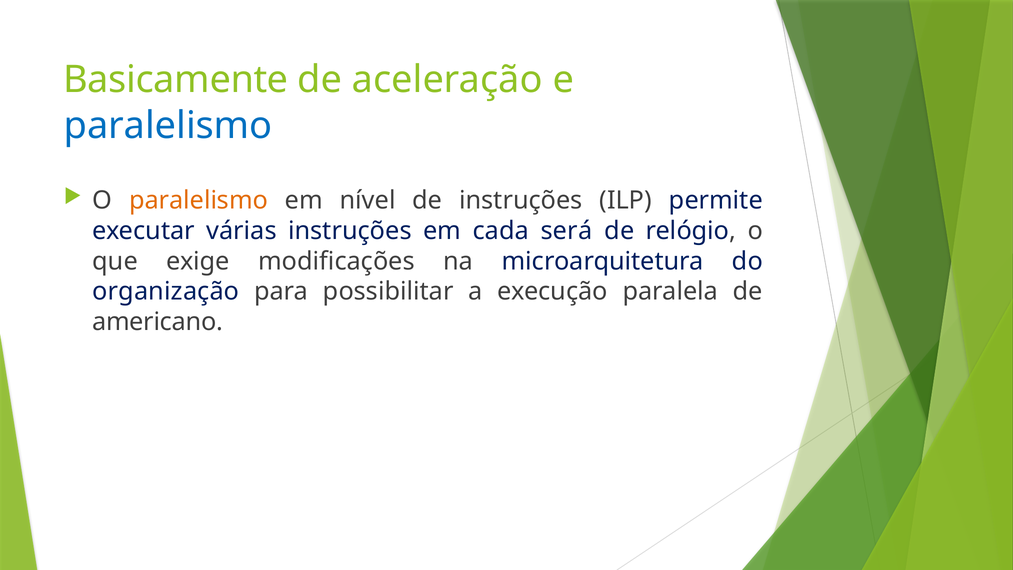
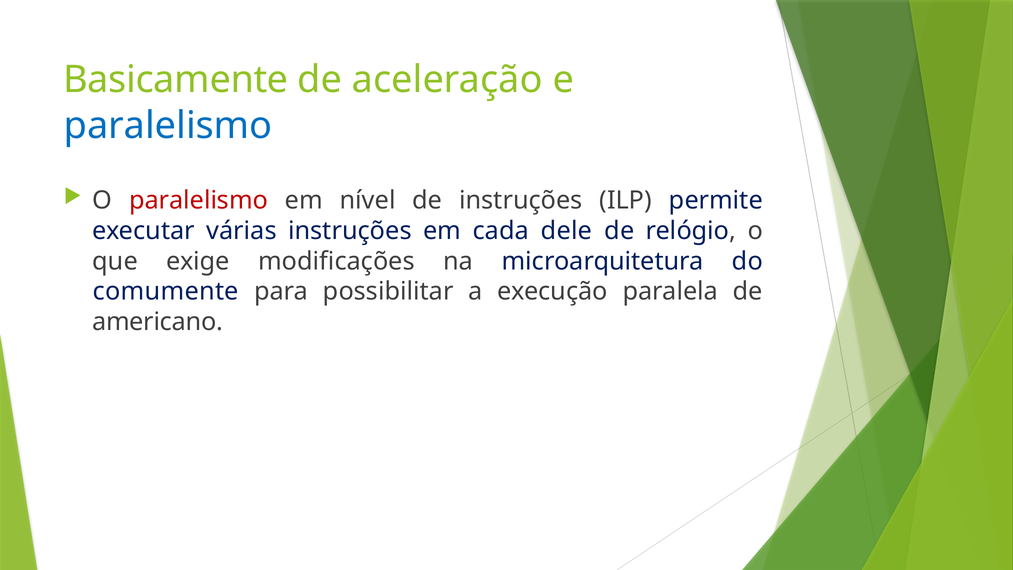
paralelismo colour: orange -> red (199, 200)
será: será -> dele (566, 231)
organização: organização -> comumente (166, 291)
